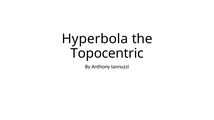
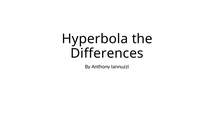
Topocentric: Topocentric -> Differences (107, 53)
